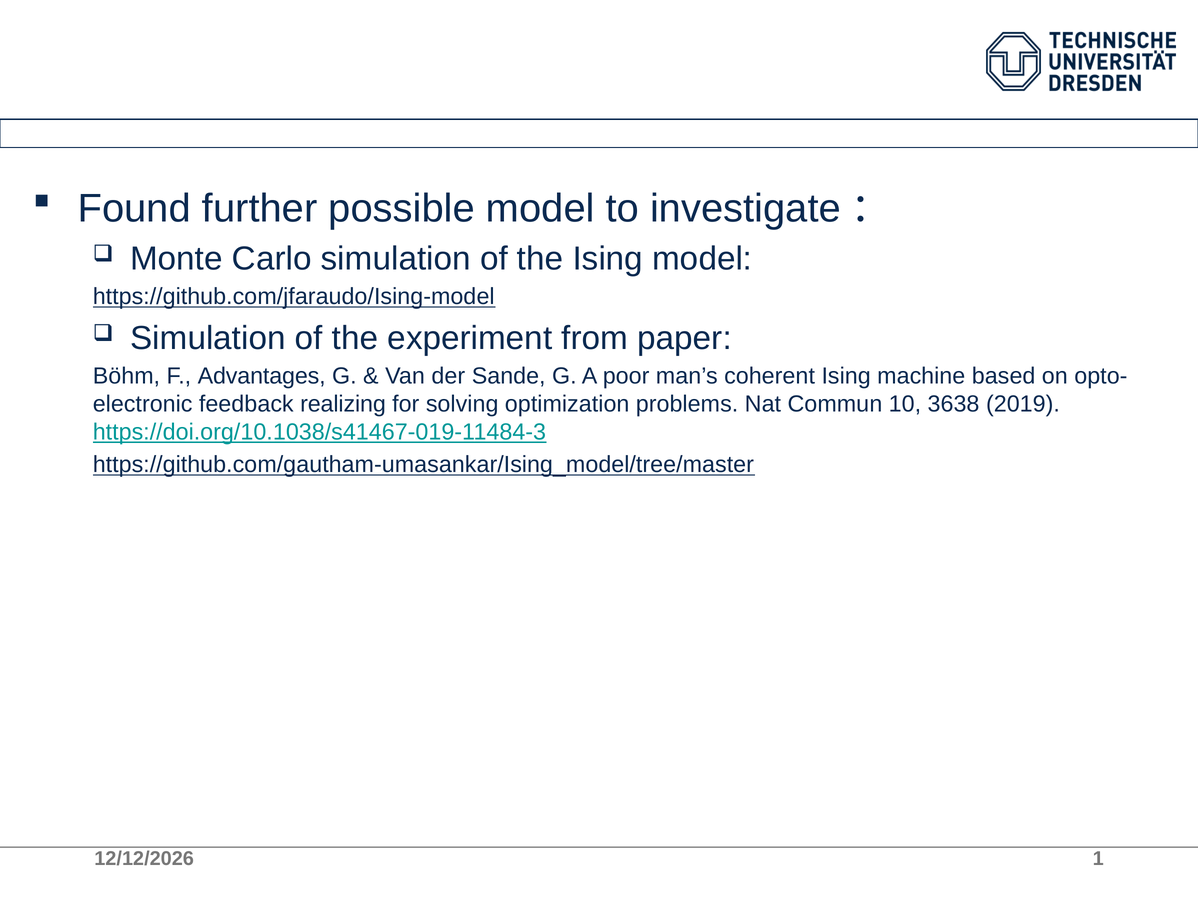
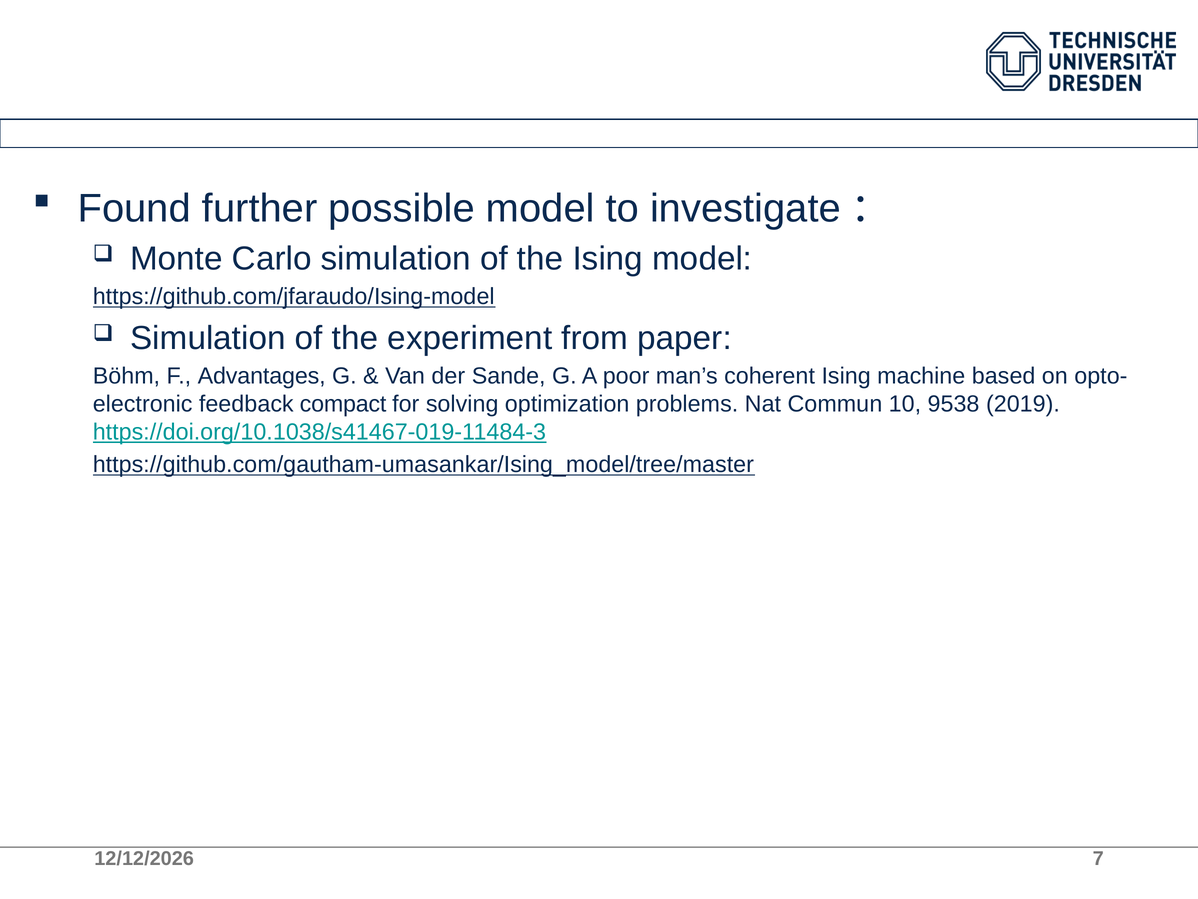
realizing: realizing -> compact (343, 404)
3638: 3638 -> 9538 (954, 404)
1: 1 -> 7 (1098, 858)
